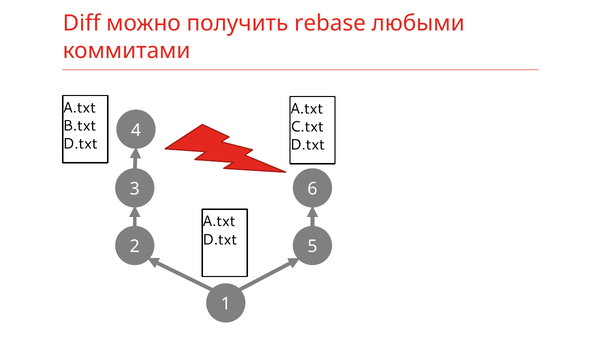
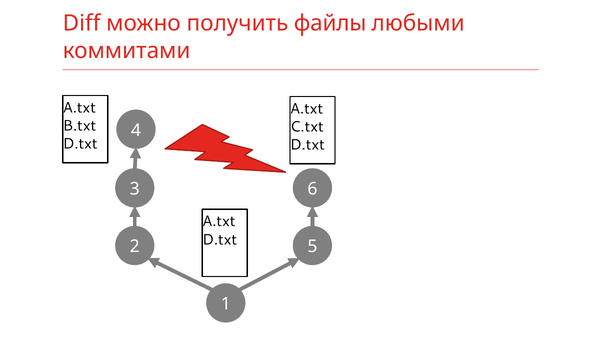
rebase: rebase -> файлы (330, 24)
